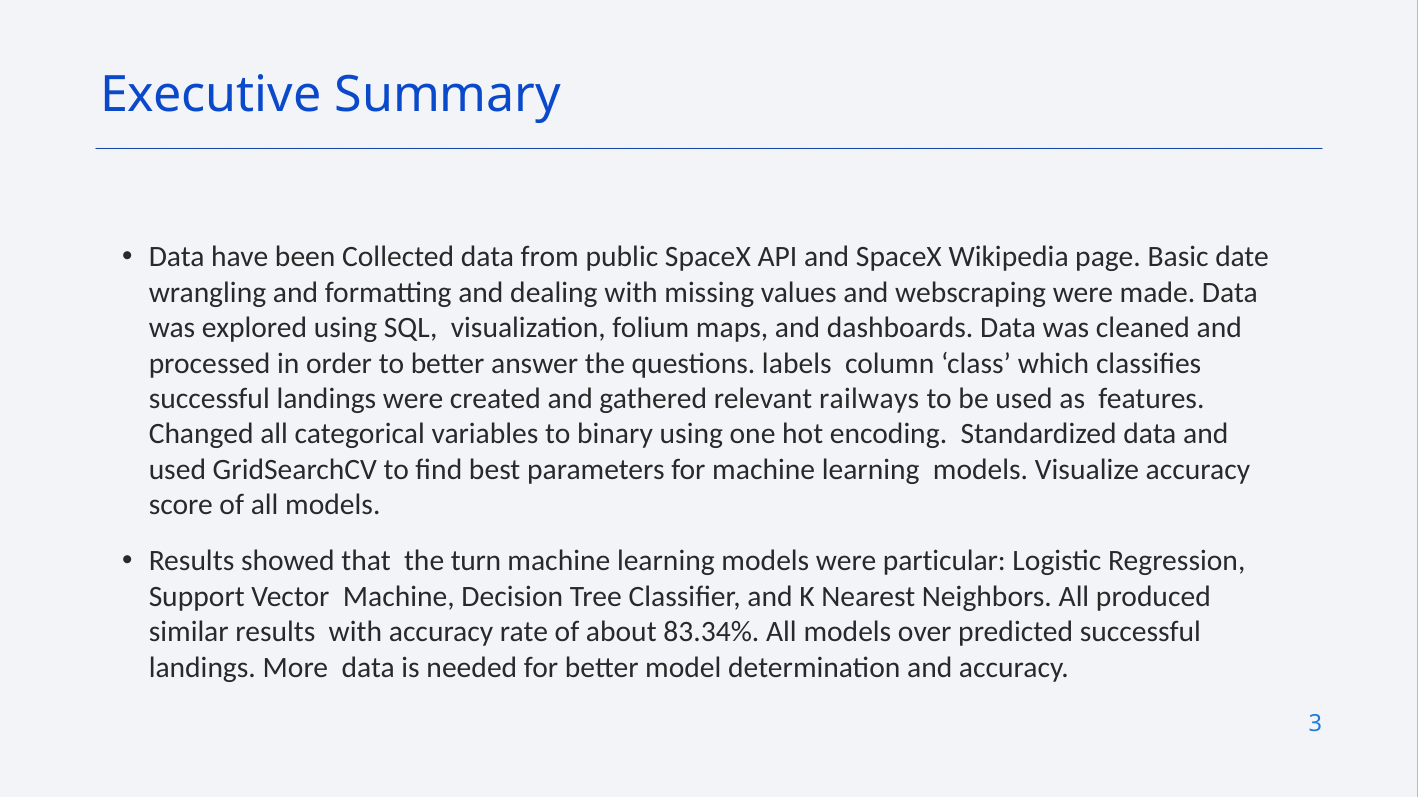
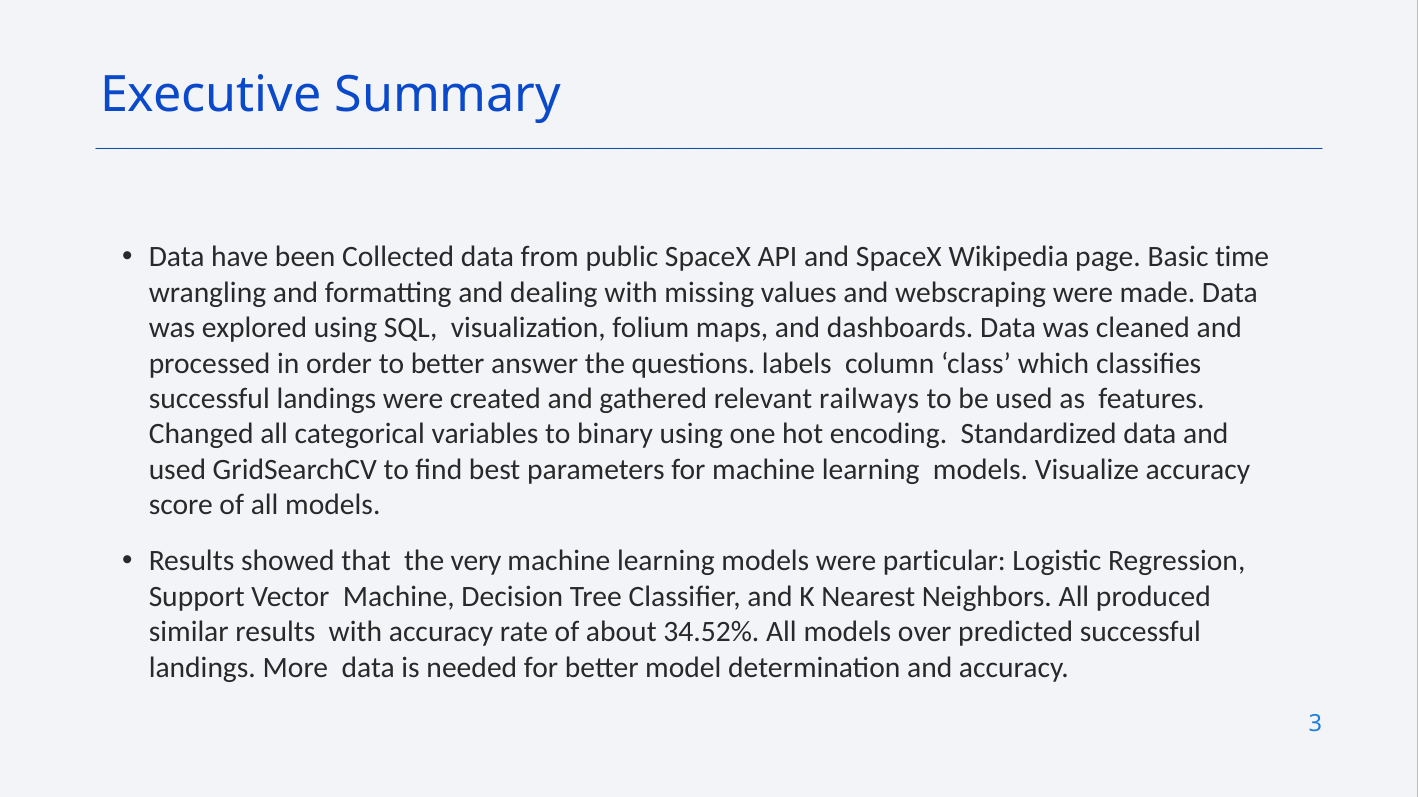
date: date -> time (1242, 257)
turn: turn -> very (476, 562)
83.34%: 83.34% -> 34.52% (711, 633)
